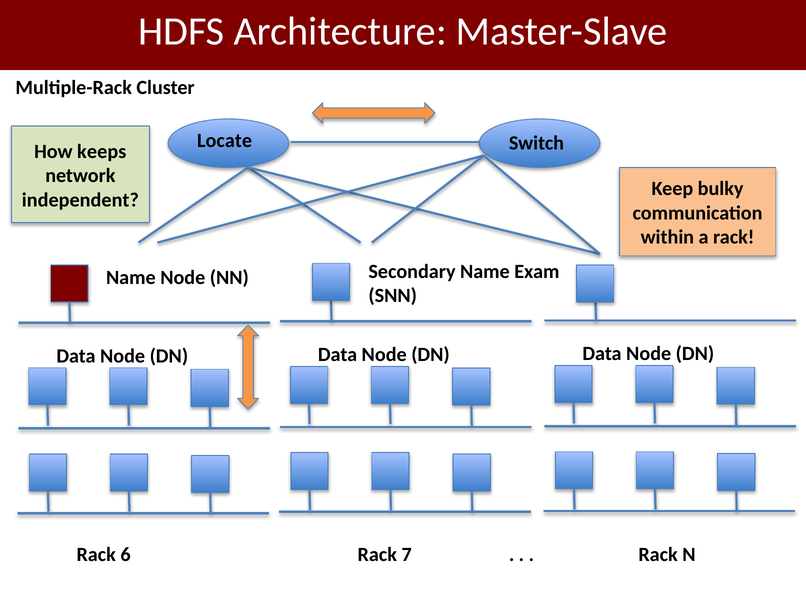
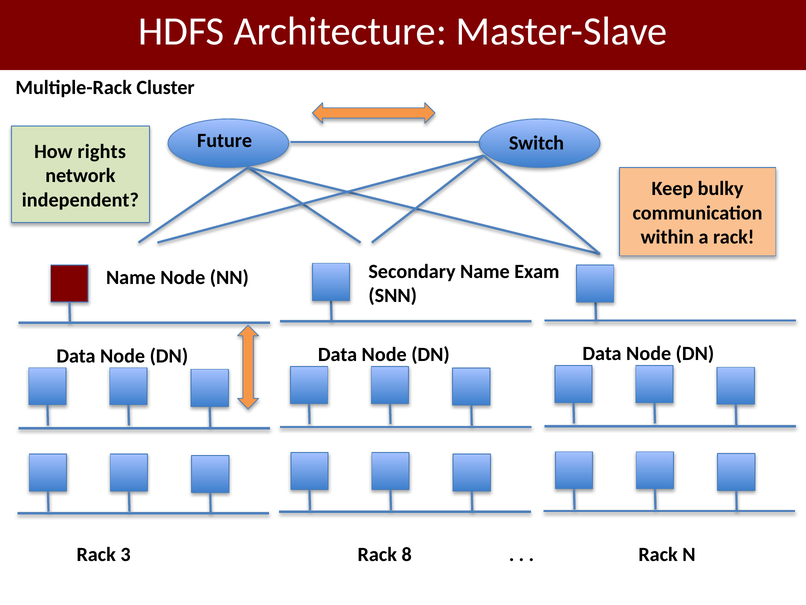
Locate: Locate -> Future (225, 141)
keeps: keeps -> rights (102, 151)
6: 6 -> 3 (125, 554)
7: 7 -> 8 (407, 554)
